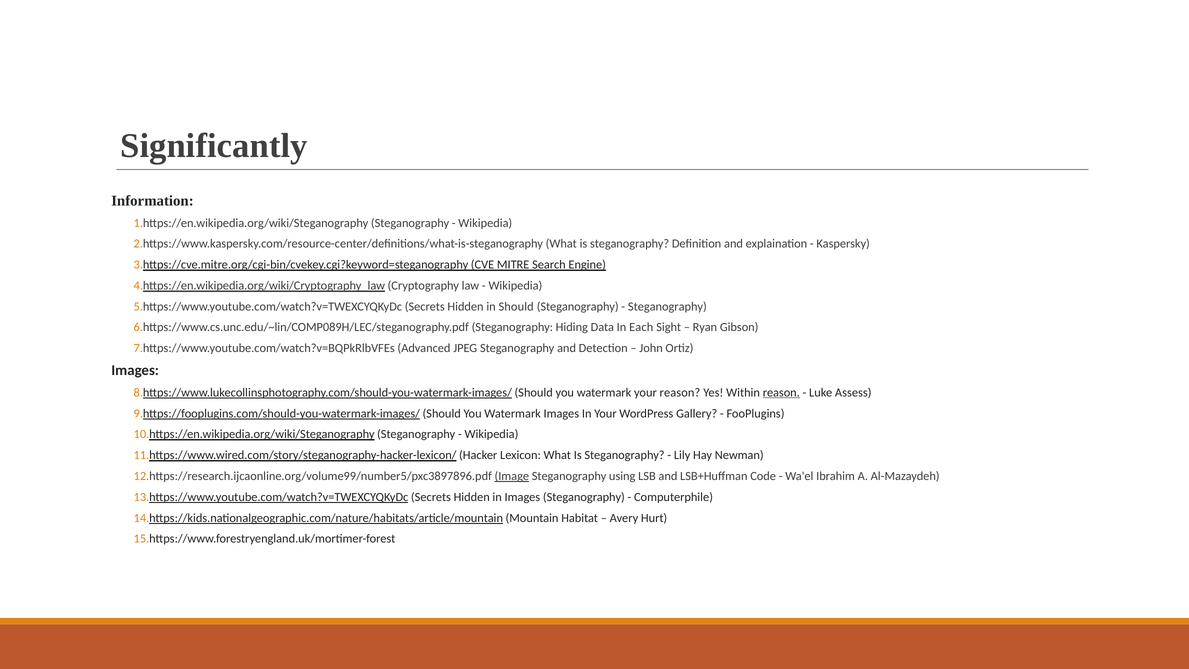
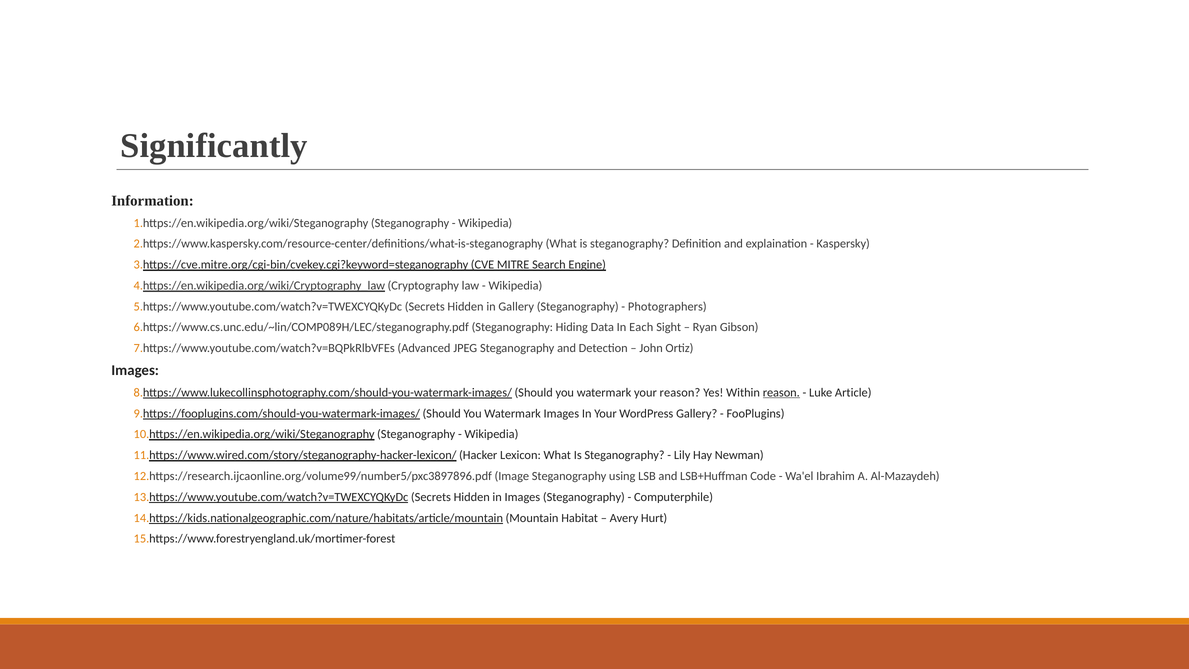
in Should: Should -> Gallery (516, 306)
Steganography: Steganography -> Photographers (667, 306)
Assess: Assess -> Article (853, 392)
Image underline: present -> none (512, 476)
